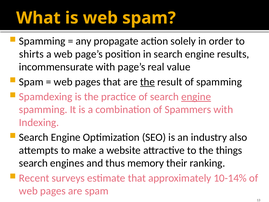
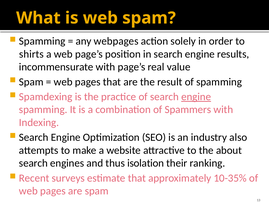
propagate: propagate -> webpages (116, 41)
the underline: present -> none (147, 82)
things: things -> about (229, 150)
memory: memory -> isolation (146, 163)
10-14%: 10-14% -> 10-35% (230, 178)
